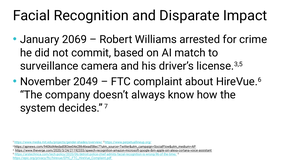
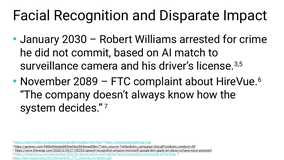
2069: 2069 -> 2030 (74, 39)
2049: 2049 -> 2089 (86, 81)
